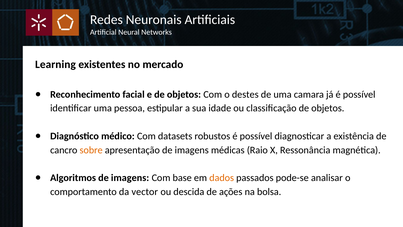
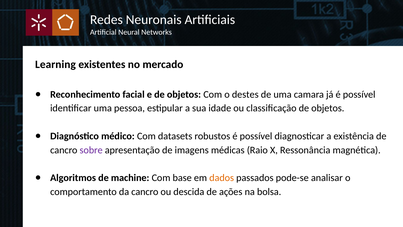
sobre colour: orange -> purple (91, 150)
Algoritmos de imagens: imagens -> machine (130, 178)
da vector: vector -> cancro (145, 192)
